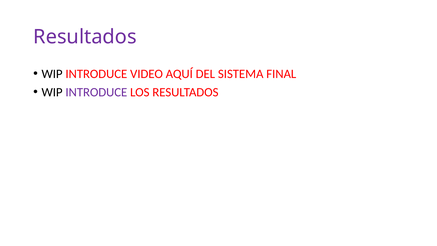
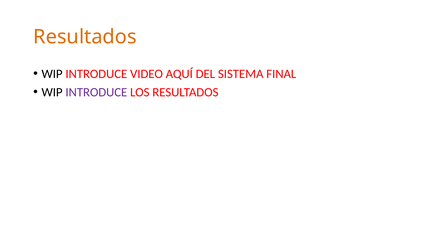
Resultados colour: purple -> orange (85, 37)
